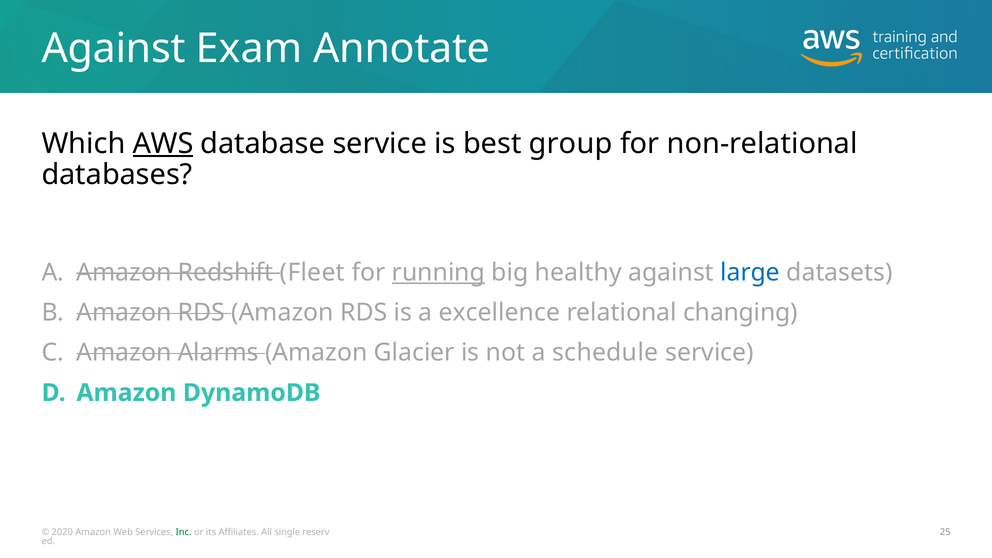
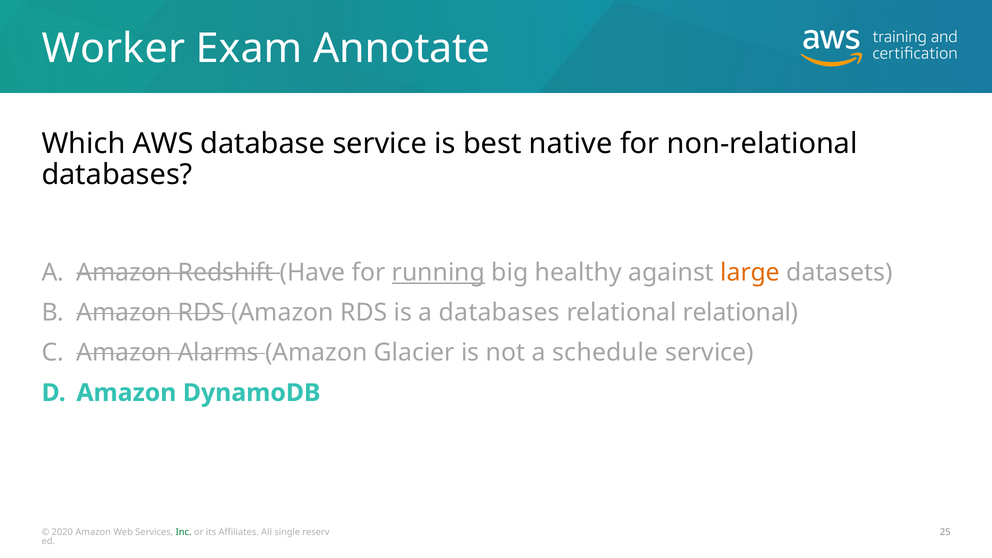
Against: Against -> Worker (113, 49)
AWS underline: present -> none (163, 144)
group: group -> native (571, 144)
Fleet: Fleet -> Have (313, 272)
large colour: blue -> orange (750, 272)
a excellence: excellence -> databases (499, 313)
relational changing: changing -> relational (741, 313)
